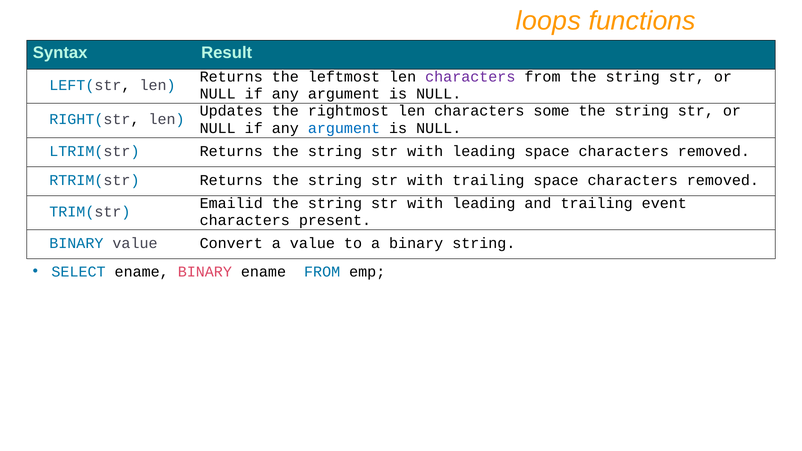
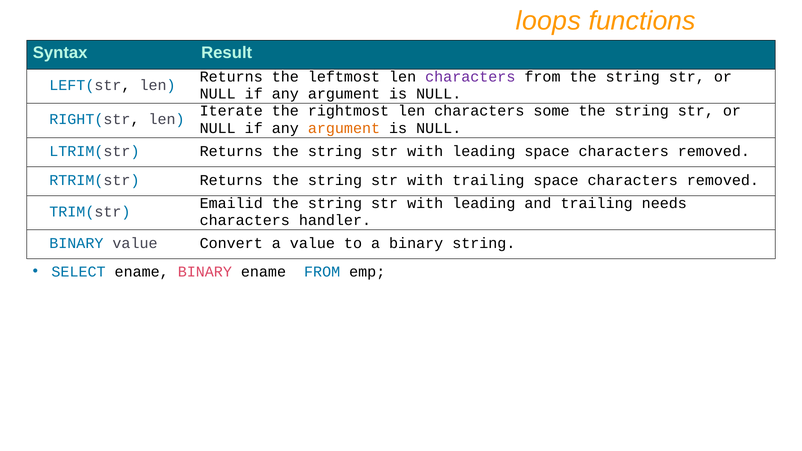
Updates: Updates -> Iterate (231, 111)
argument colour: blue -> orange (344, 128)
event: event -> needs (664, 203)
present: present -> handler (335, 220)
